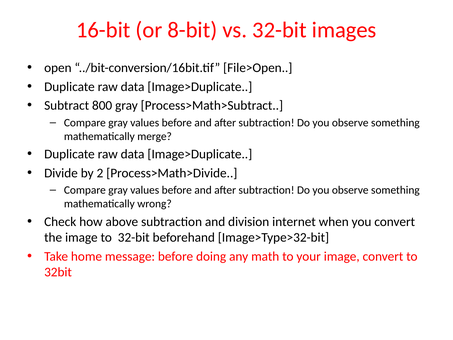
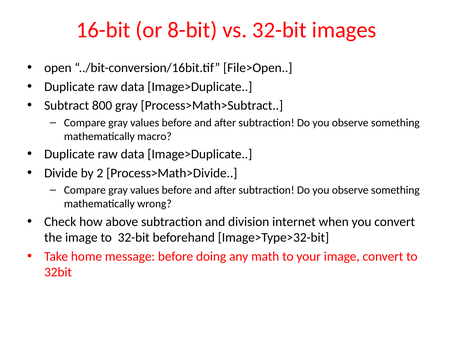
merge: merge -> macro (154, 136)
